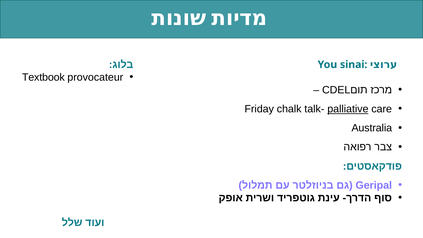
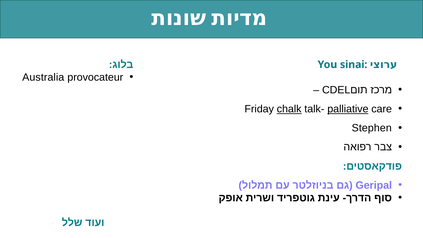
Textbook: Textbook -> Australia (43, 77)
chalk underline: none -> present (289, 109)
Australia: Australia -> Stephen (372, 128)
